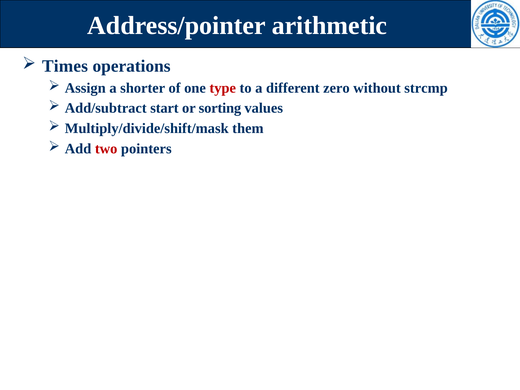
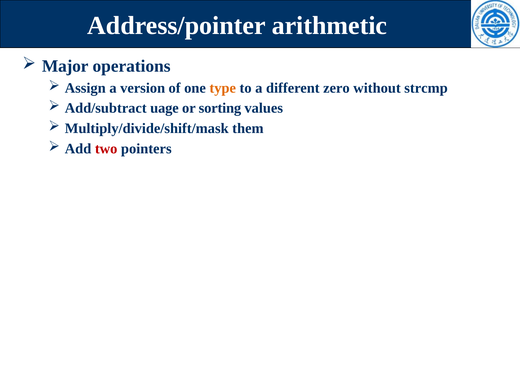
Times: Times -> Major (65, 66)
shorter: shorter -> version (143, 88)
type colour: red -> orange (223, 88)
start: start -> uage (164, 108)
